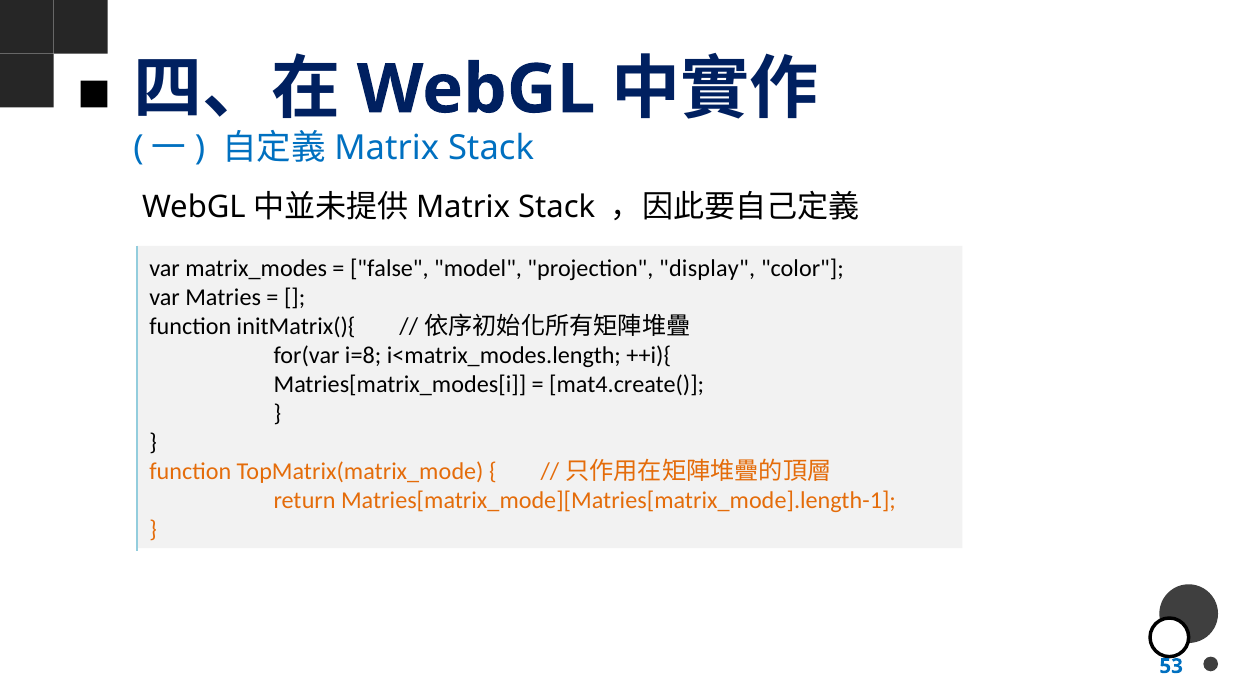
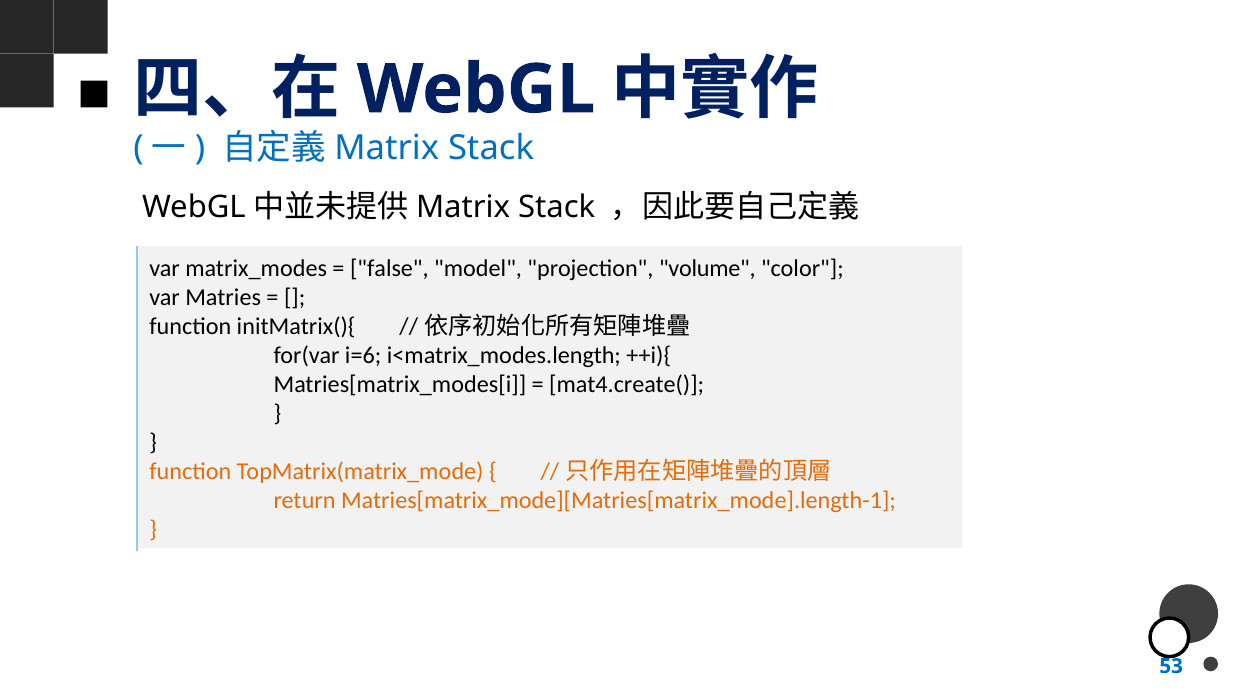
display: display -> volume (707, 268)
i=8: i=8 -> i=6 (363, 355)
